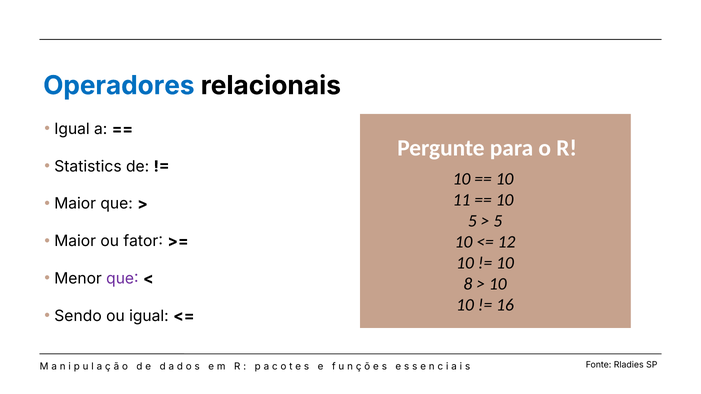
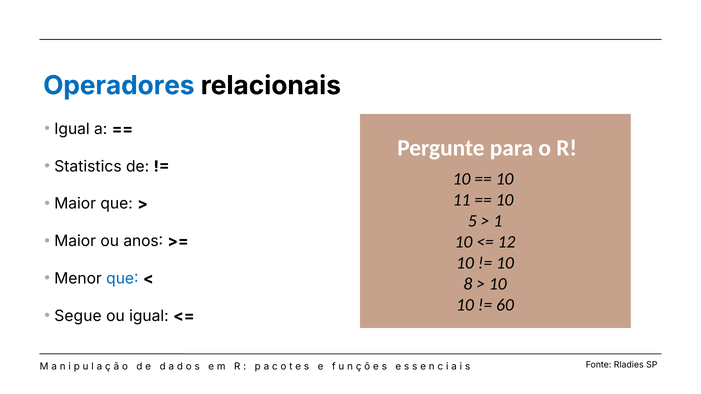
5: 5 -> 1 (498, 221)
fator: fator -> anos (143, 241)
que colour: purple -> blue (122, 279)
16: 16 -> 60 (505, 305)
Sendo: Sendo -> Segue (78, 316)
